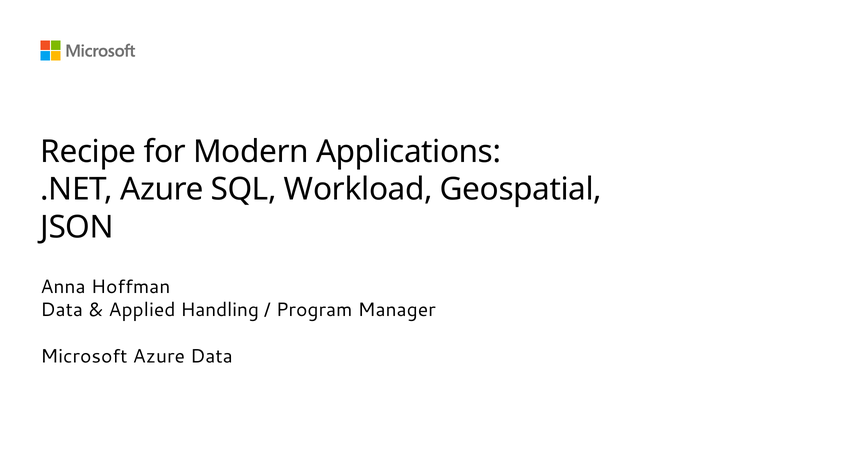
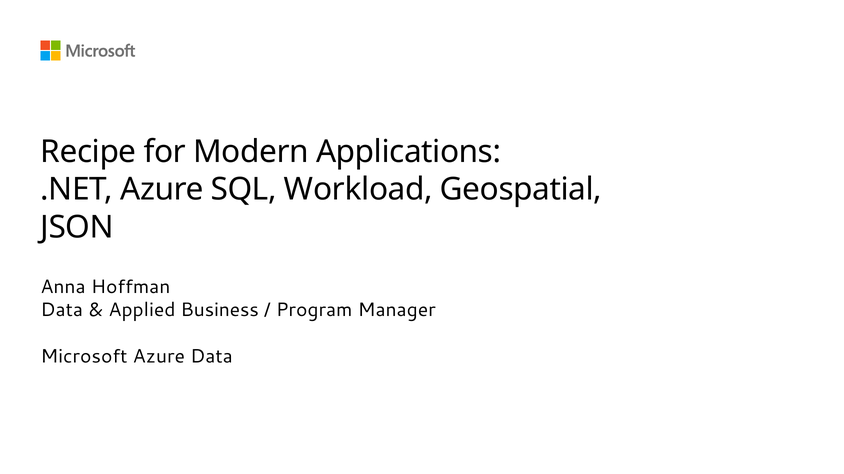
Handling: Handling -> Business (220, 310)
